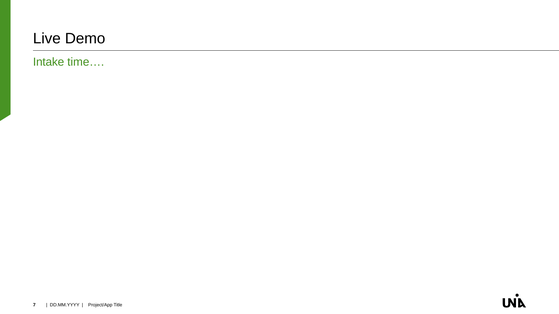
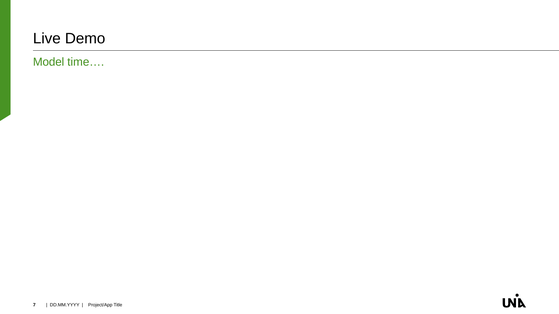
Intake: Intake -> Model (49, 62)
